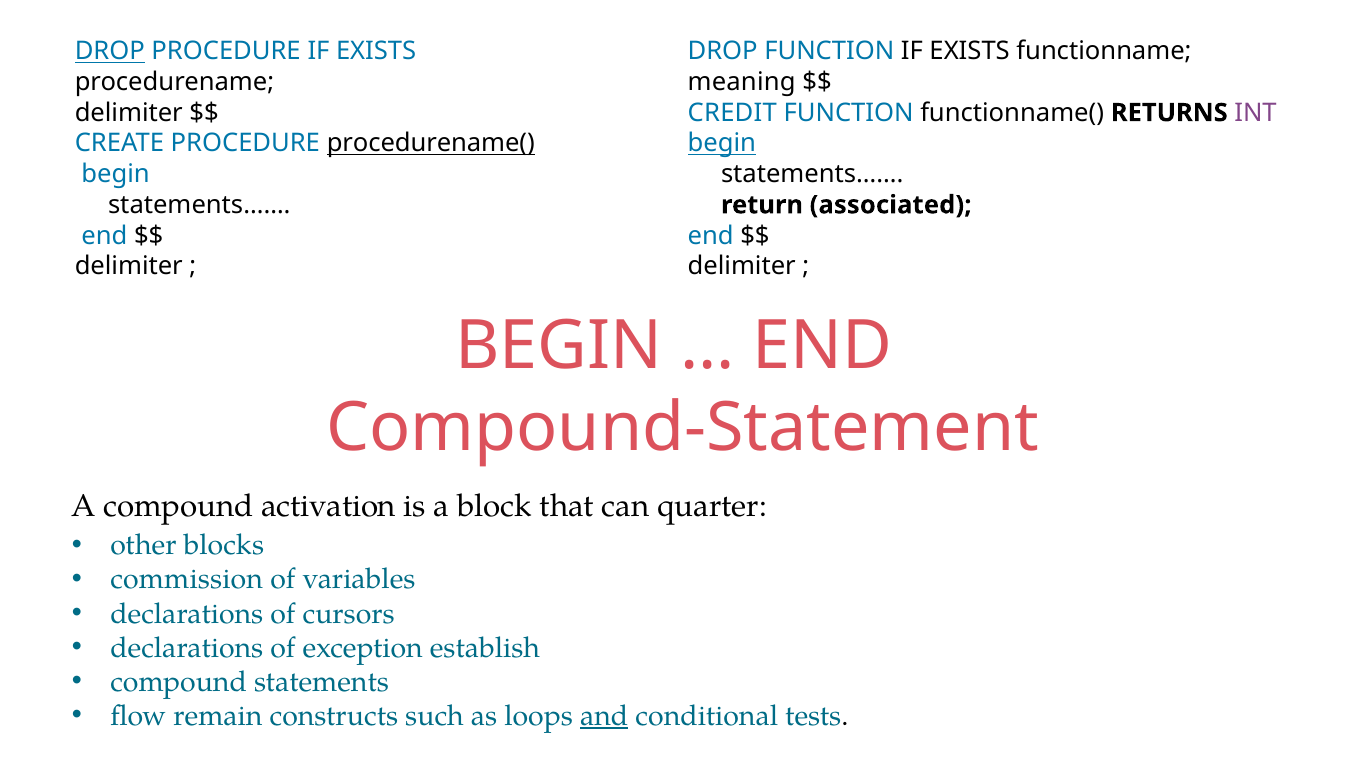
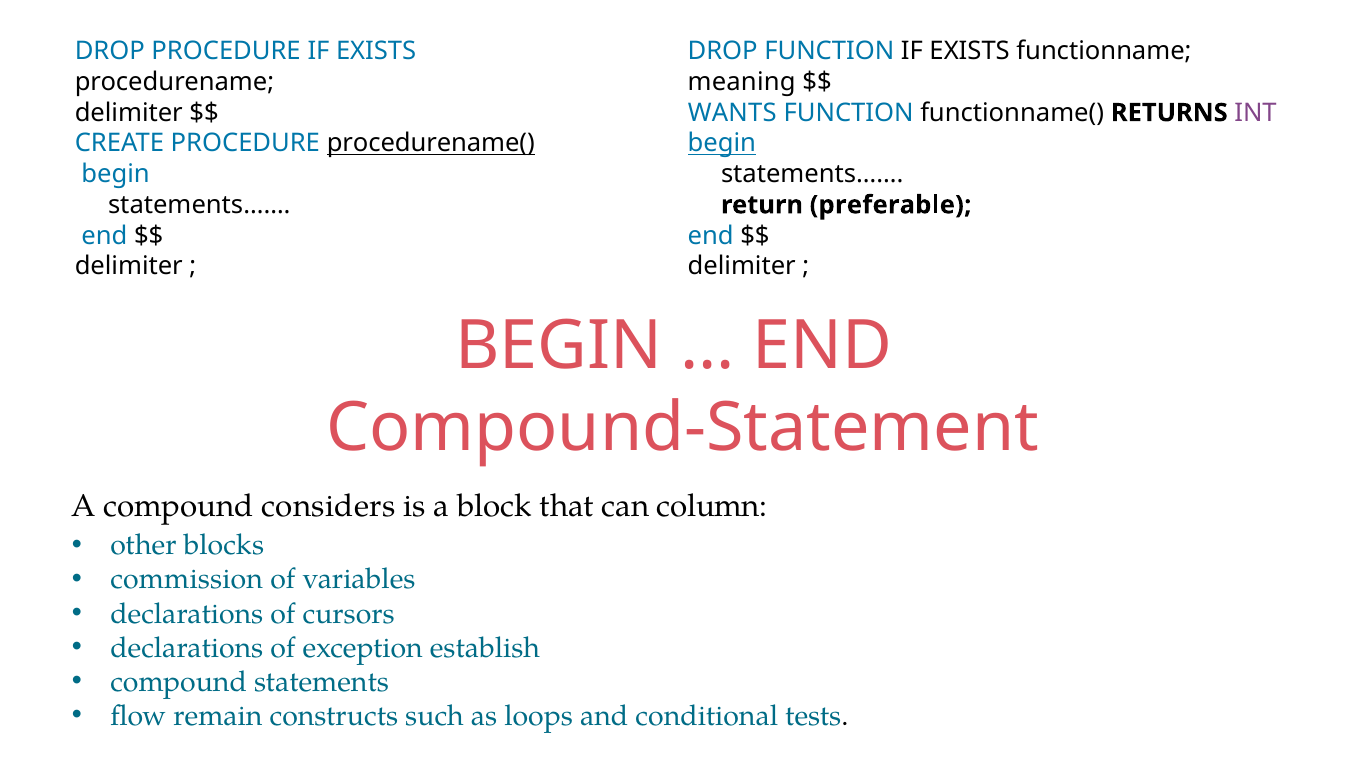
DROP underline: present -> none (110, 51)
CREDIT: CREDIT -> WANTS (732, 113)
associated: associated -> preferable (891, 205)
activation: activation -> considers (329, 507)
quarter: quarter -> column (712, 507)
and underline: present -> none (604, 716)
